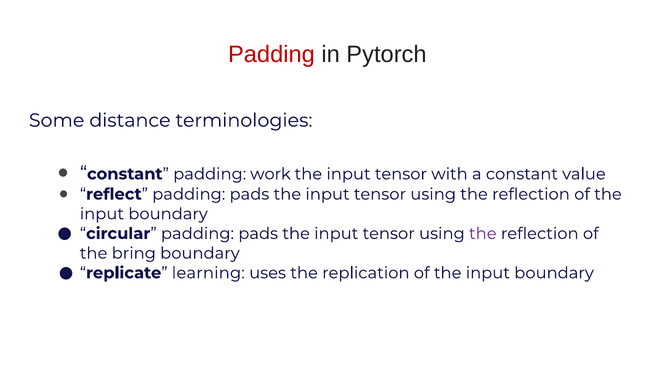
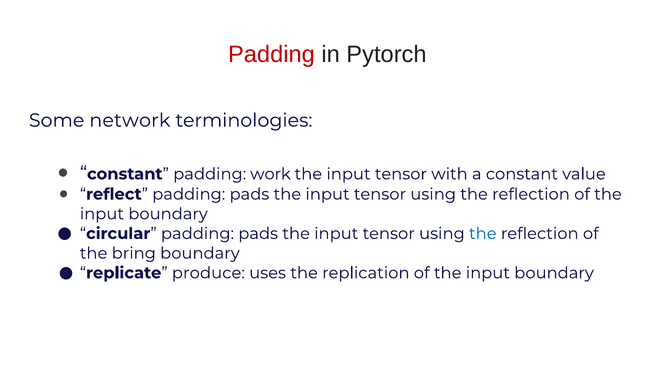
distance: distance -> network (130, 120)
the colour: purple -> blue (483, 233)
learning: learning -> produce (208, 273)
